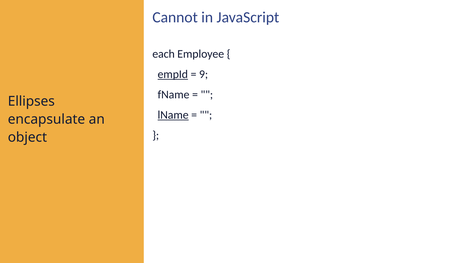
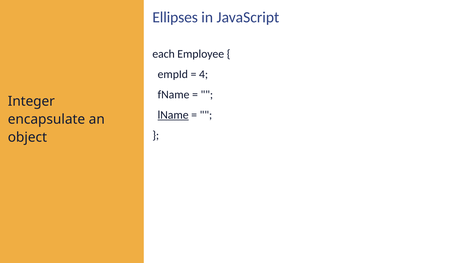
Cannot: Cannot -> Ellipses (175, 17)
empId underline: present -> none (173, 74)
9: 9 -> 4 (204, 74)
Ellipses: Ellipses -> Integer (31, 101)
